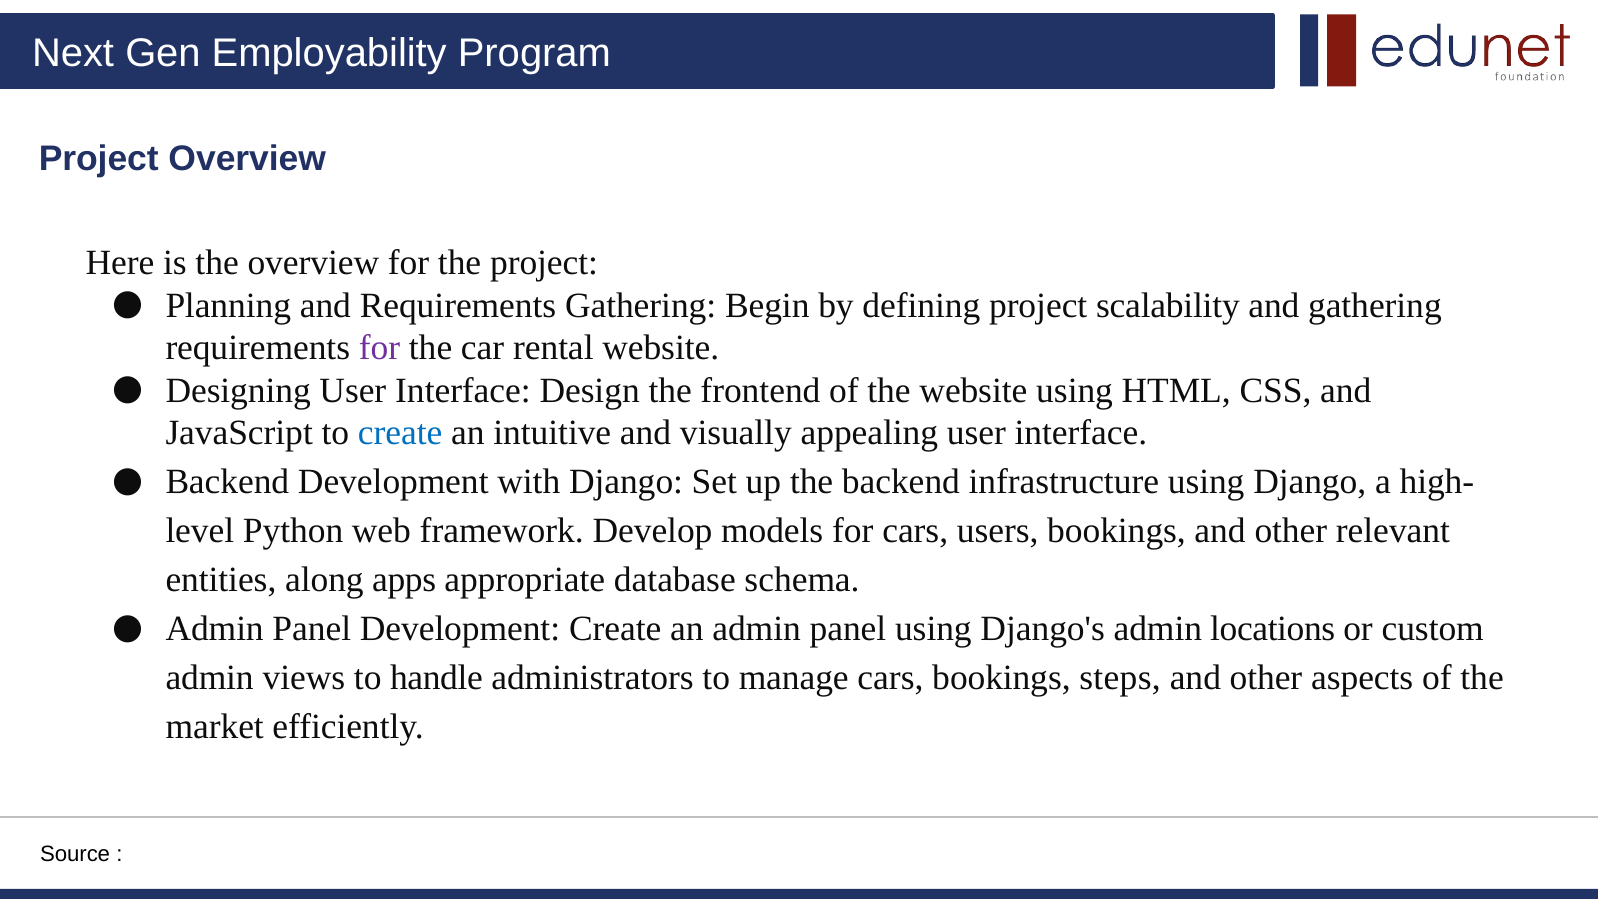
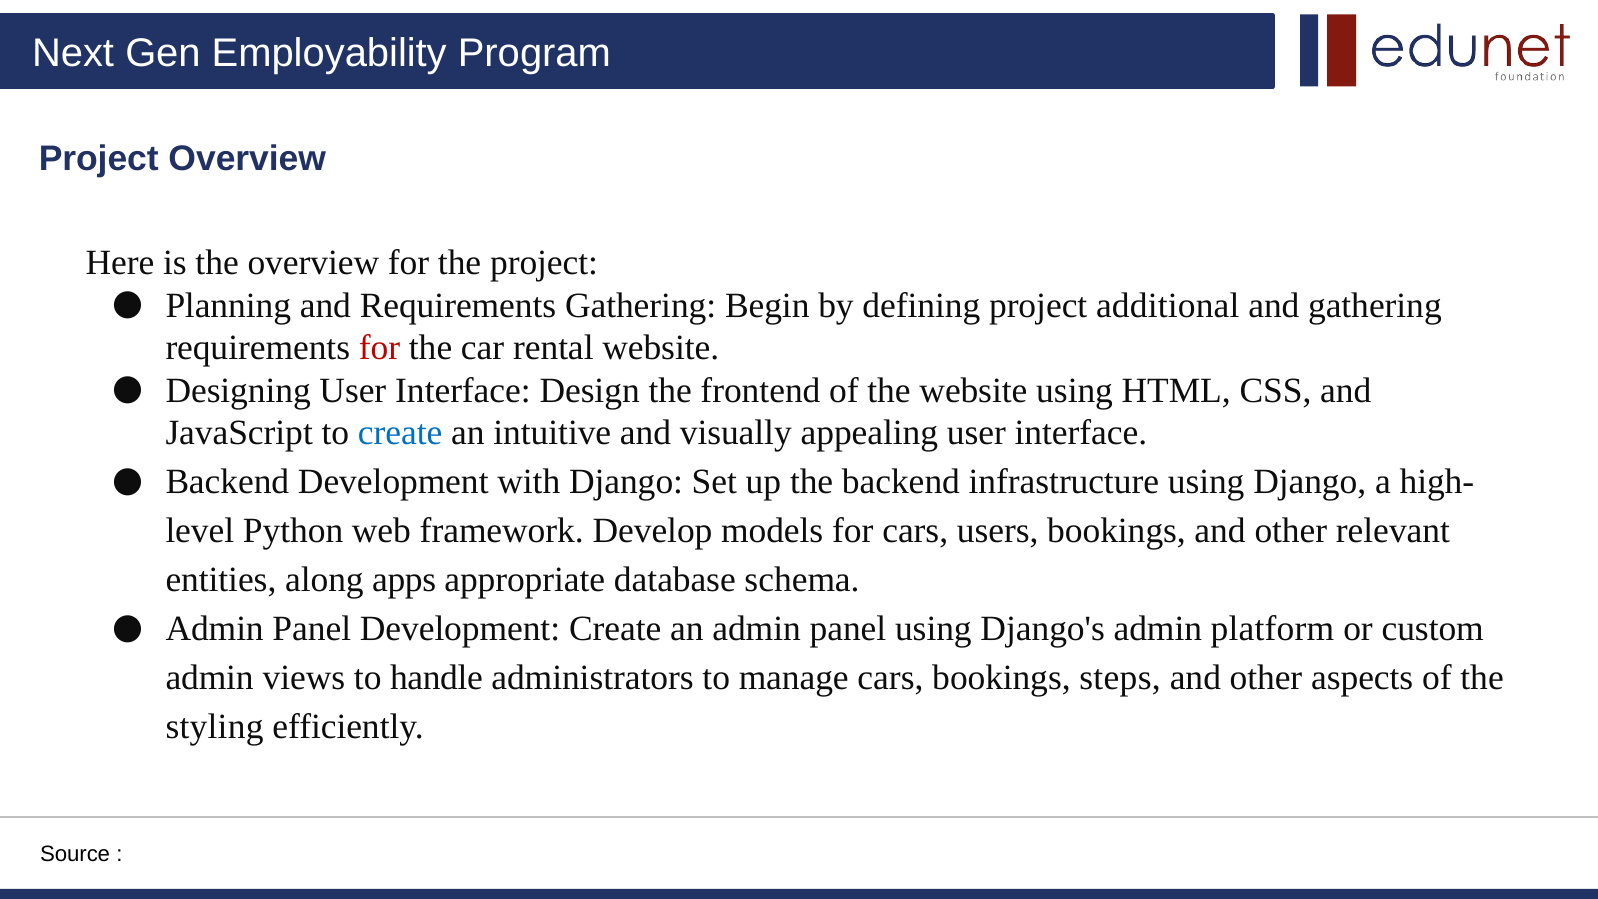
scalability: scalability -> additional (1168, 305)
for colour: purple -> red (380, 348)
locations: locations -> platform (1272, 629)
market: market -> styling (215, 727)
